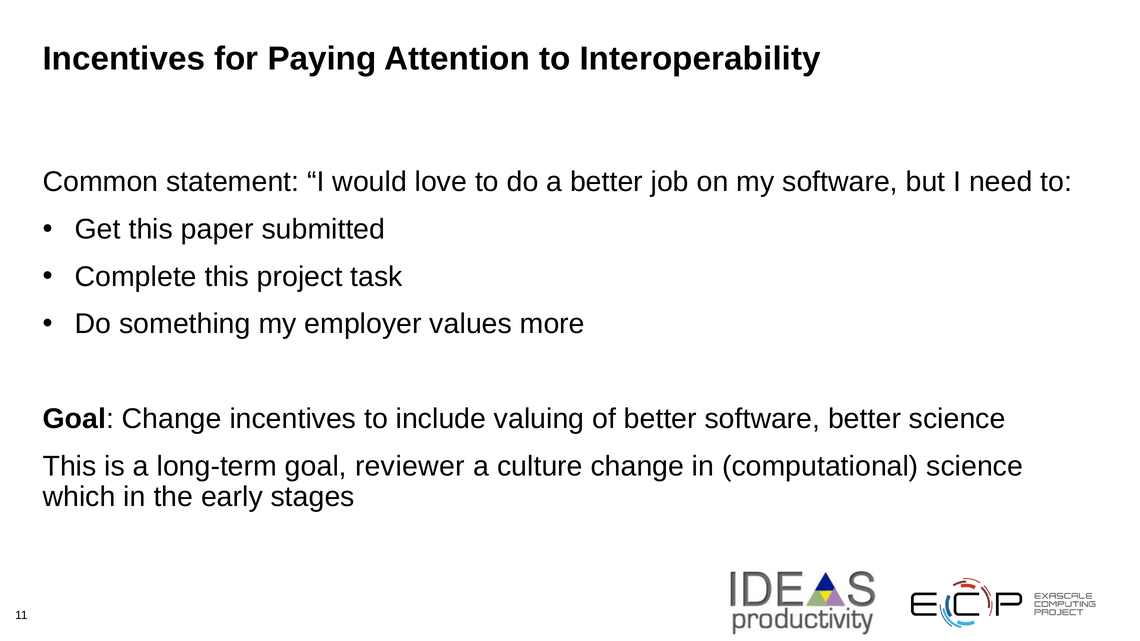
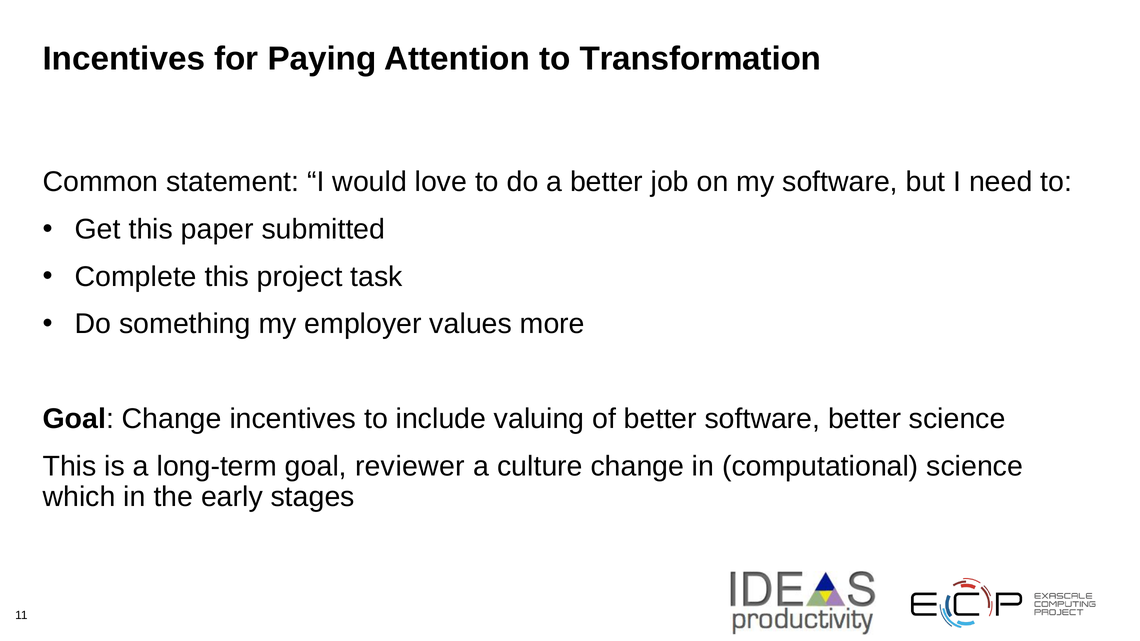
Interoperability: Interoperability -> Transformation (700, 59)
